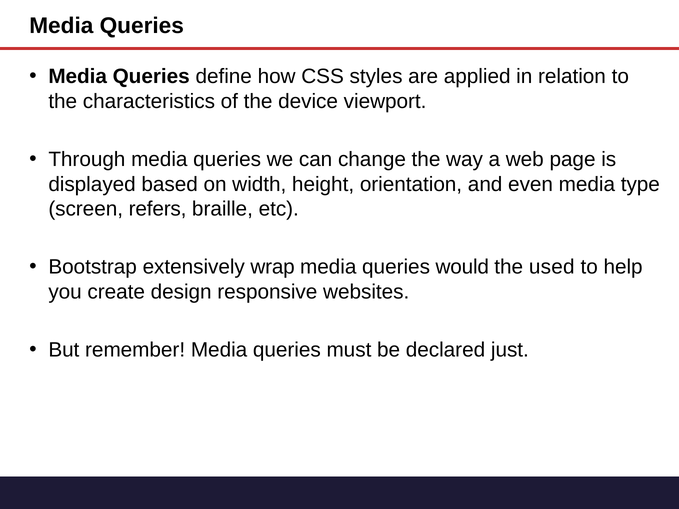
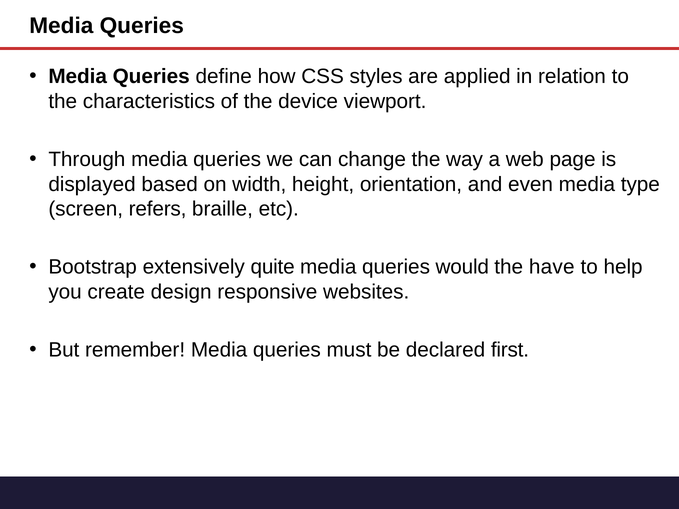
wrap: wrap -> quite (273, 267)
used: used -> have (552, 267)
just: just -> first (510, 350)
